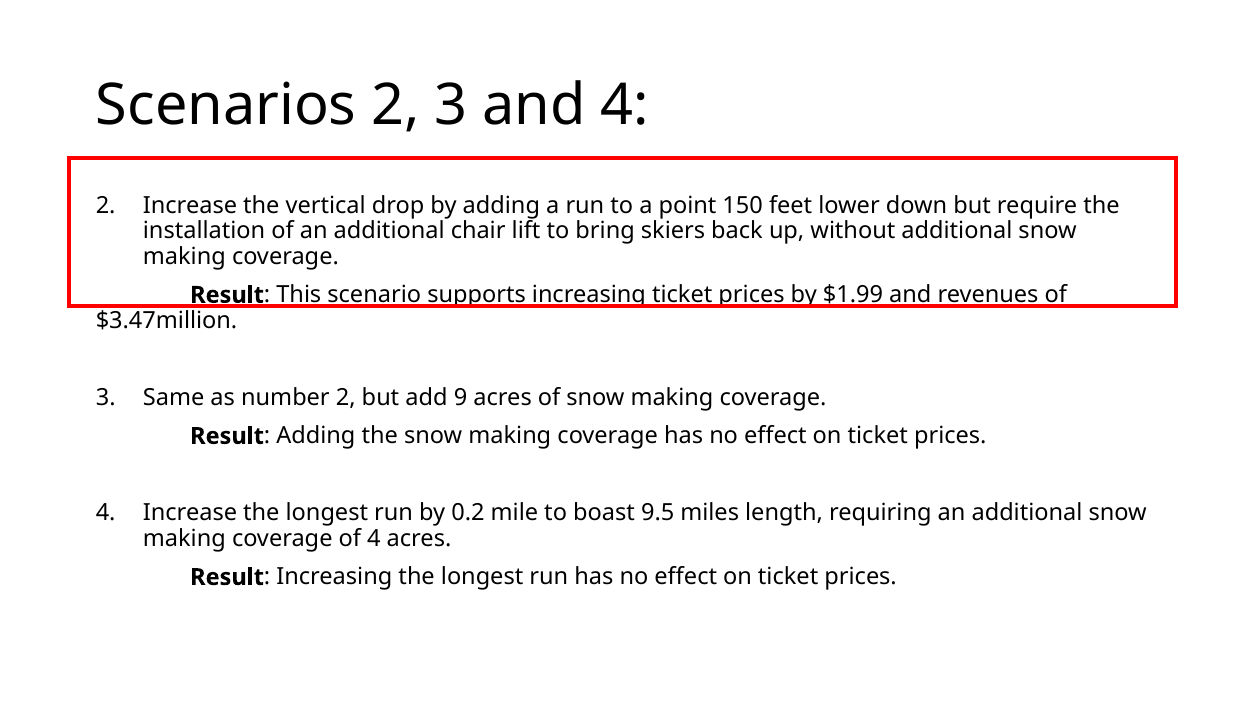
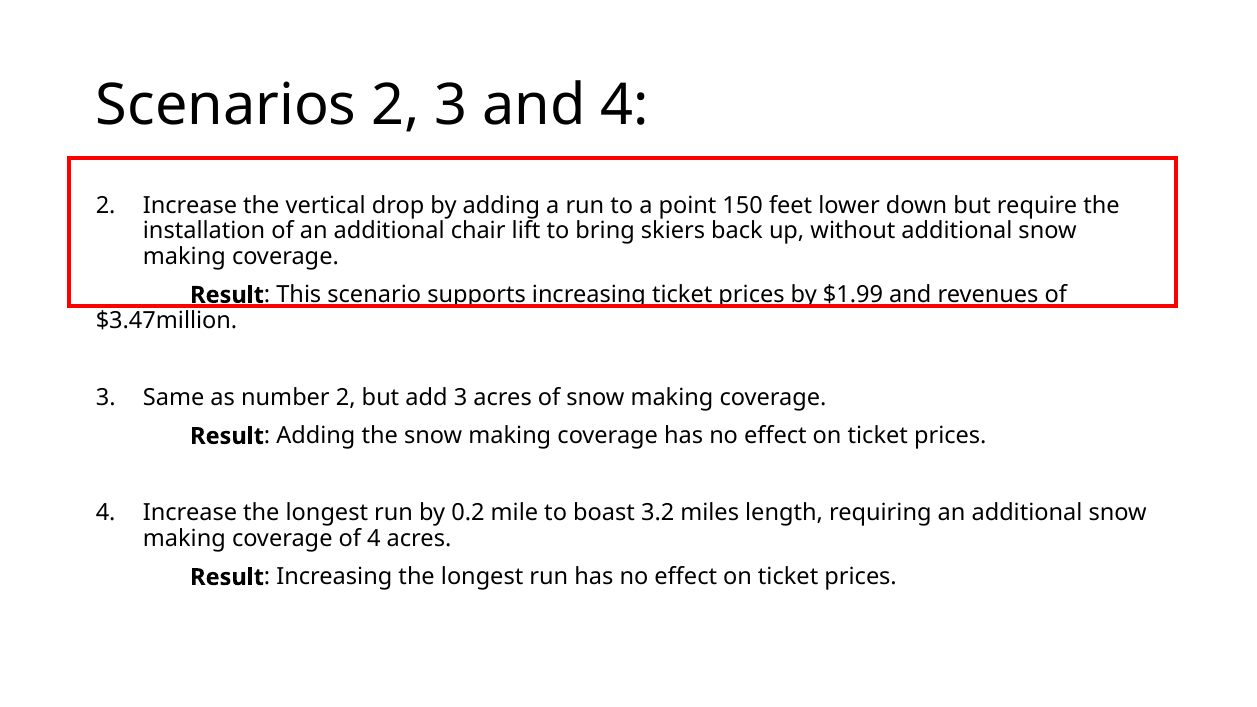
add 9: 9 -> 3 (461, 398)
9.5: 9.5 -> 3.2 (658, 513)
